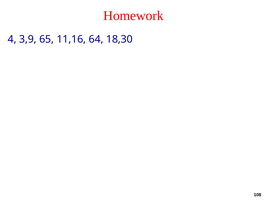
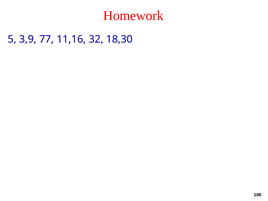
4: 4 -> 5 (12, 39)
65: 65 -> 77 (47, 39)
64: 64 -> 32 (96, 39)
